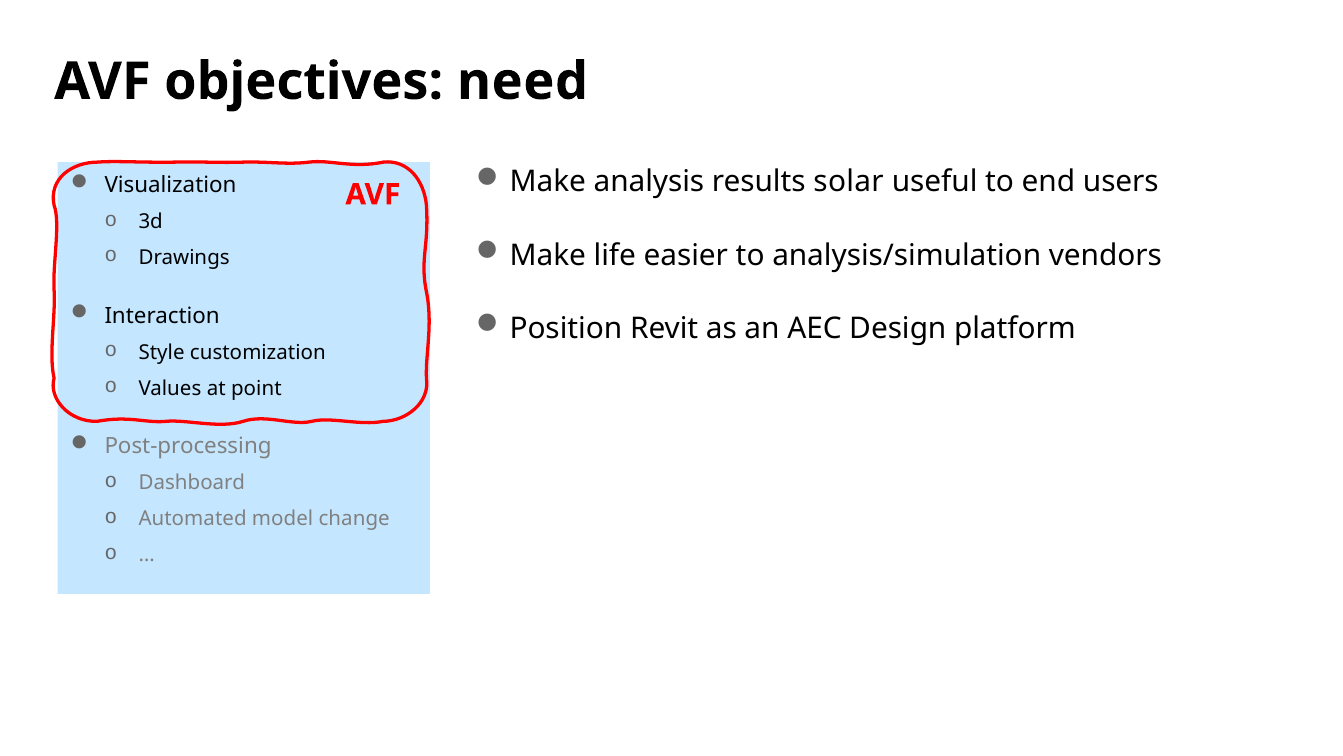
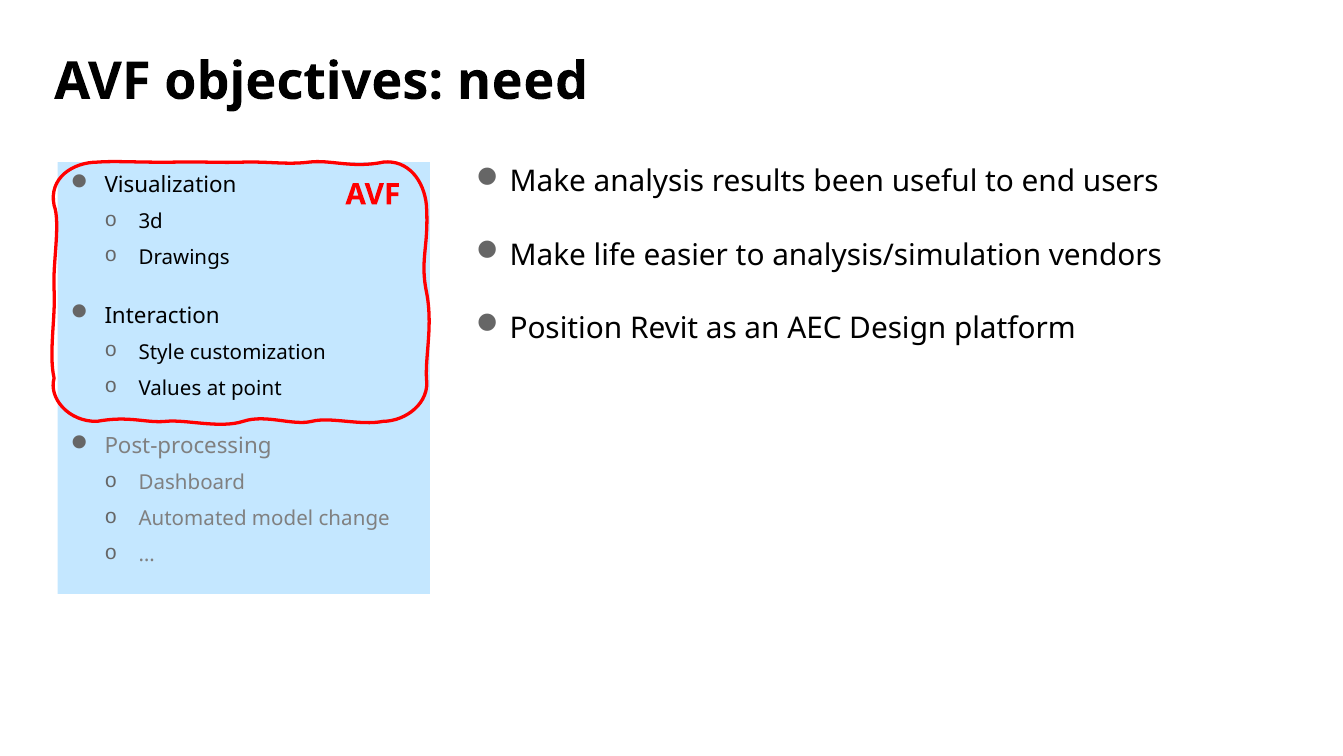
solar: solar -> been (849, 182)
